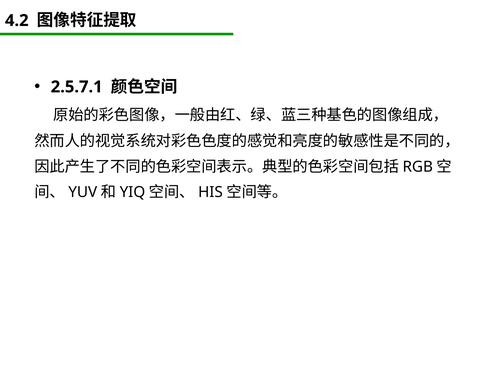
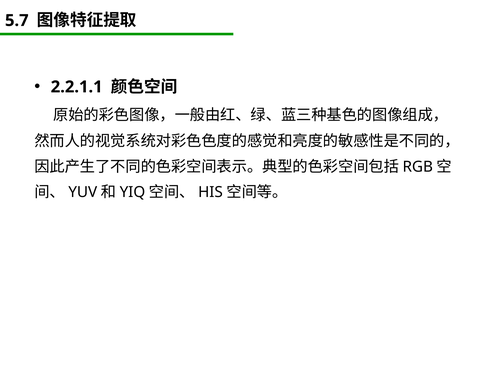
4.2: 4.2 -> 5.7 (17, 20)
2.5.7.1: 2.5.7.1 -> 2.2.1.1 (77, 87)
